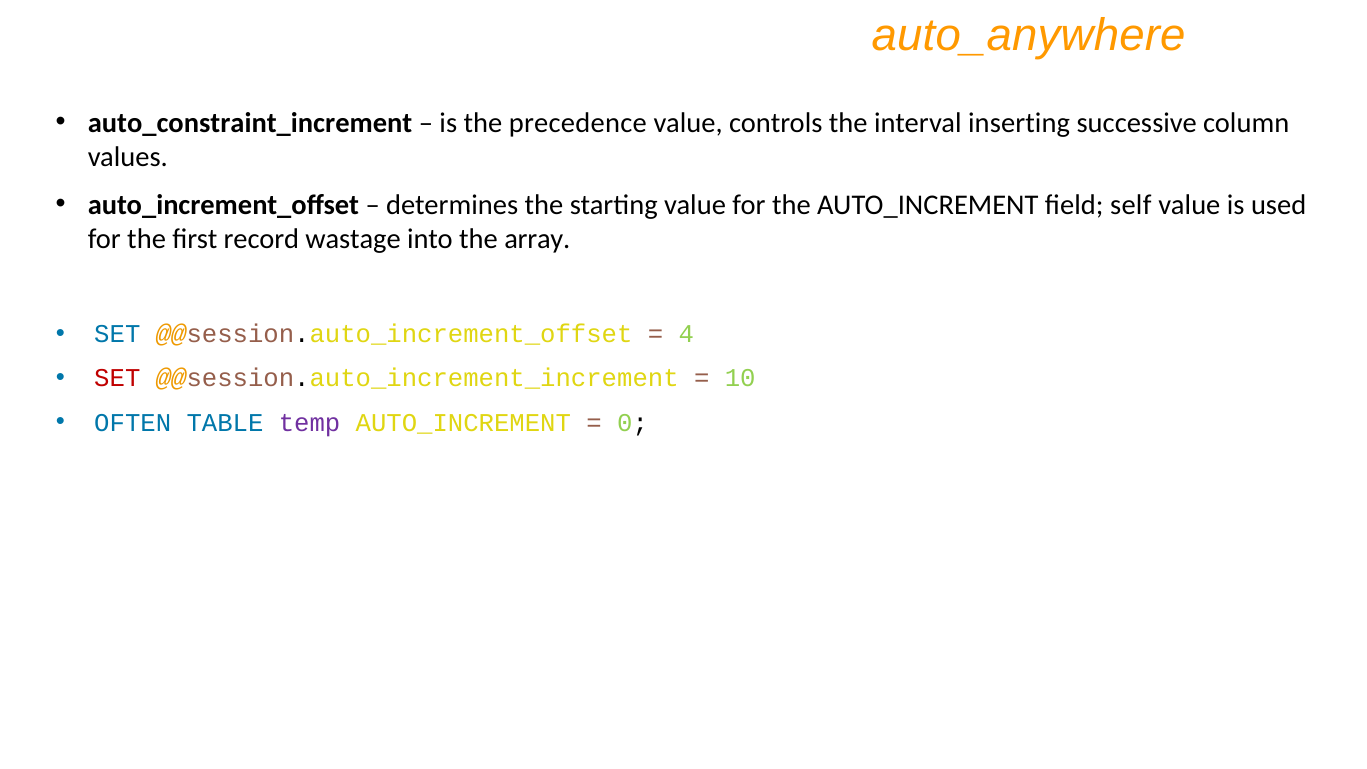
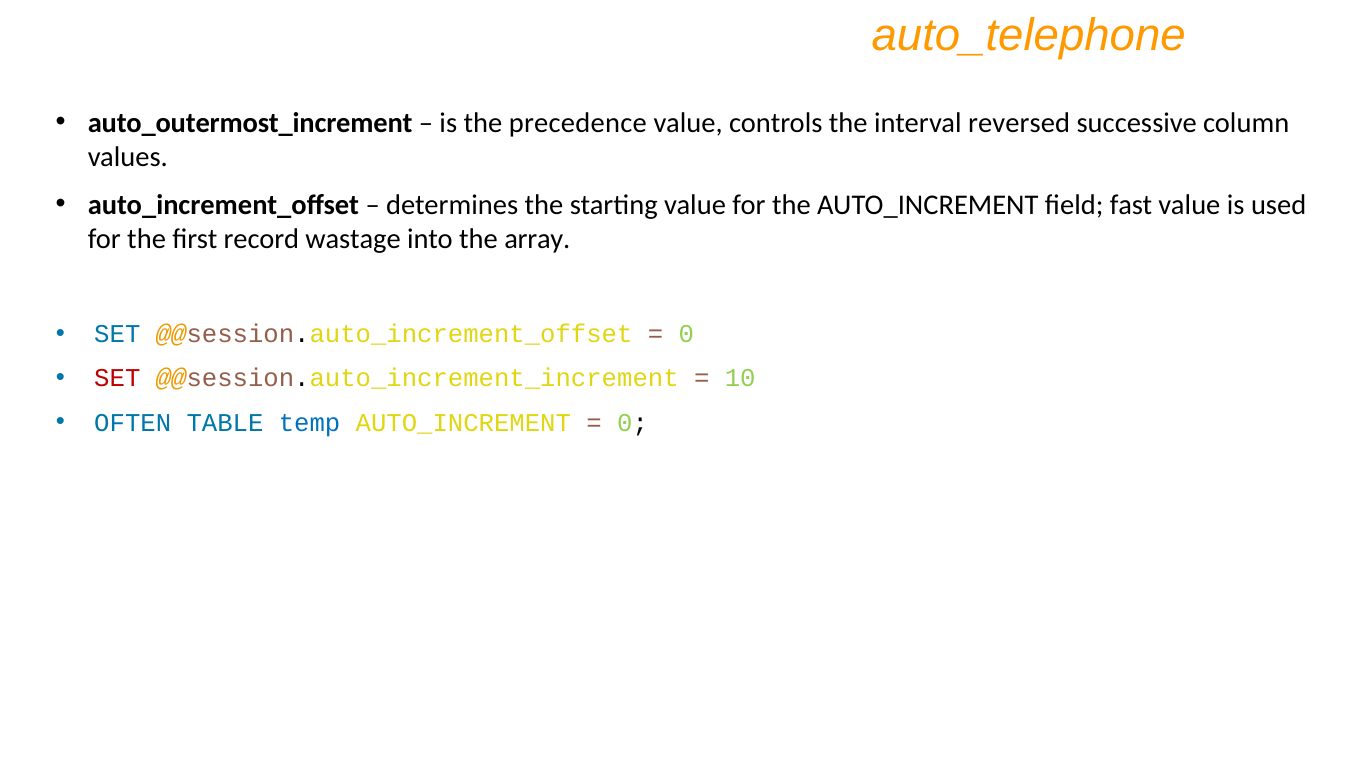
auto_anywhere: auto_anywhere -> auto_telephone (1029, 36)
auto_constraint_increment: auto_constraint_increment -> auto_outermost_increment (250, 123)
inserting: inserting -> reversed (1019, 123)
self: self -> fast (1131, 205)
4: 4 -> 0 (686, 334)
temp colour: purple -> blue (310, 423)
